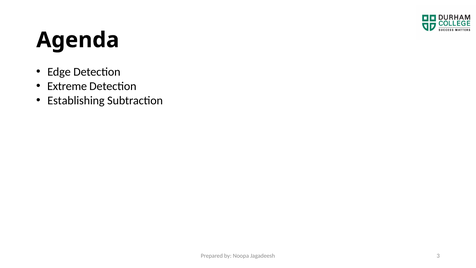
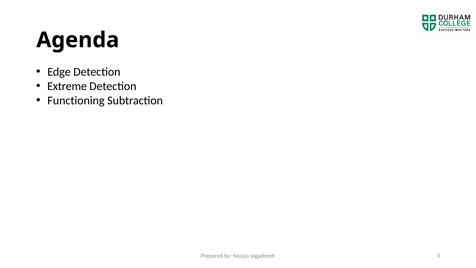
Establishing: Establishing -> Functioning (76, 100)
